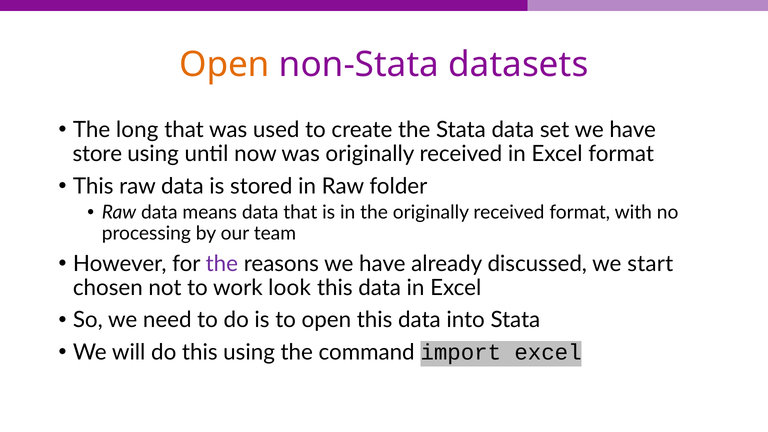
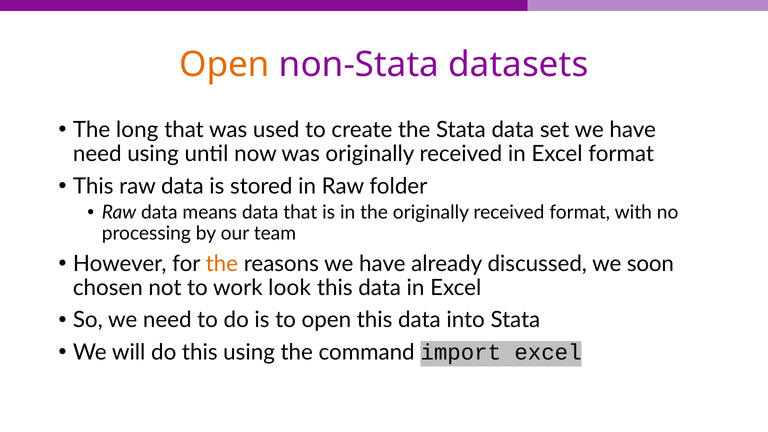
store: store -> need (97, 154)
the colour: purple -> orange (222, 264)
start: start -> soon (650, 264)
